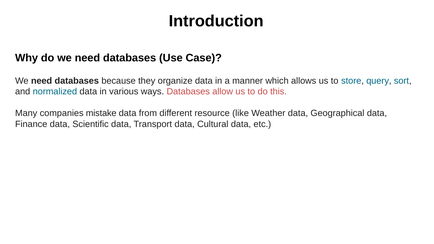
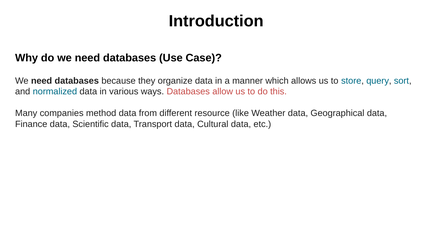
mistake: mistake -> method (101, 113)
